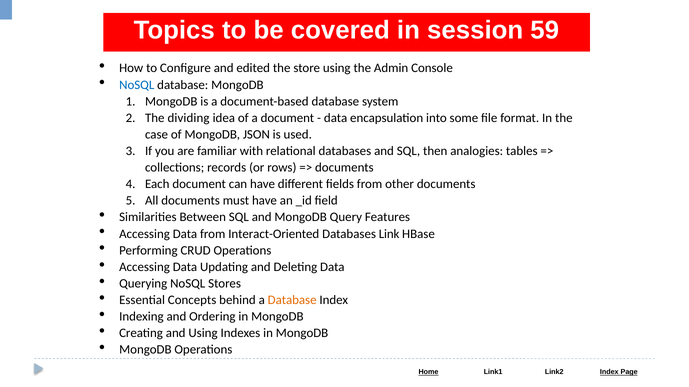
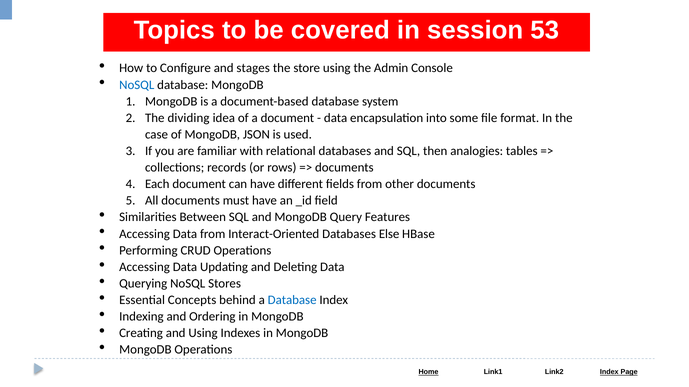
59: 59 -> 53 (545, 30)
edited: edited -> stages (253, 68)
Link: Link -> Else (389, 234)
Database colour: orange -> blue (292, 300)
